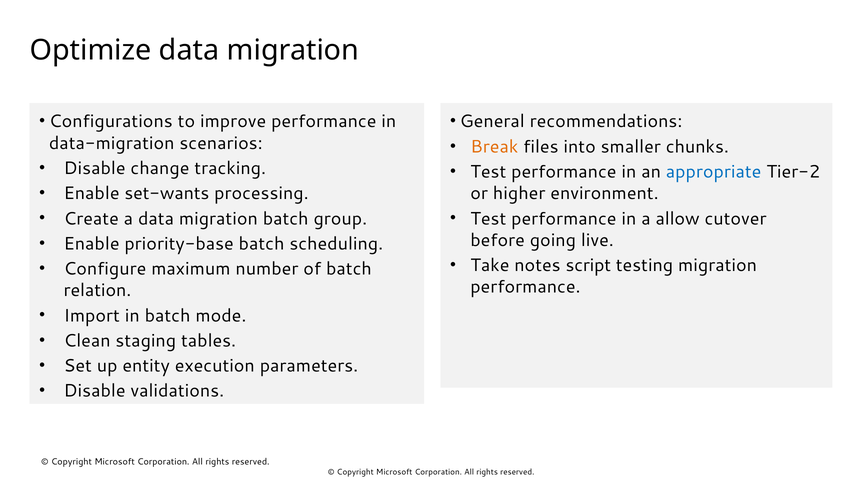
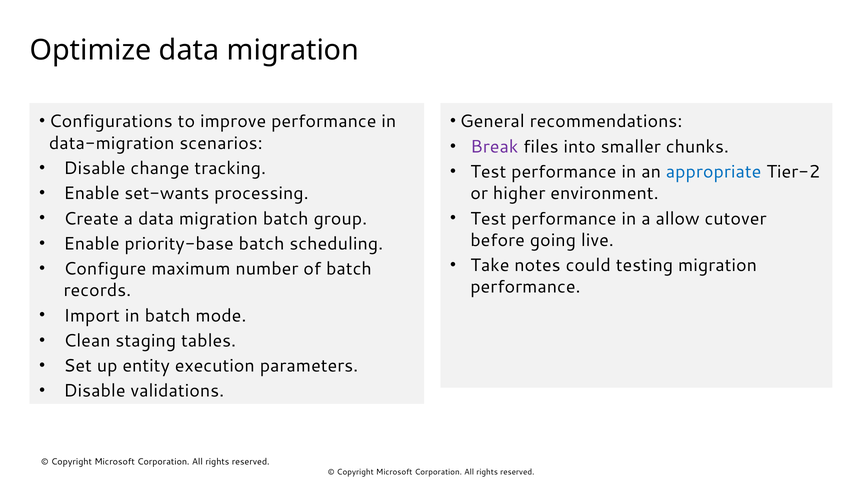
Break colour: orange -> purple (494, 147)
script: script -> could (588, 265)
relation: relation -> records (97, 290)
